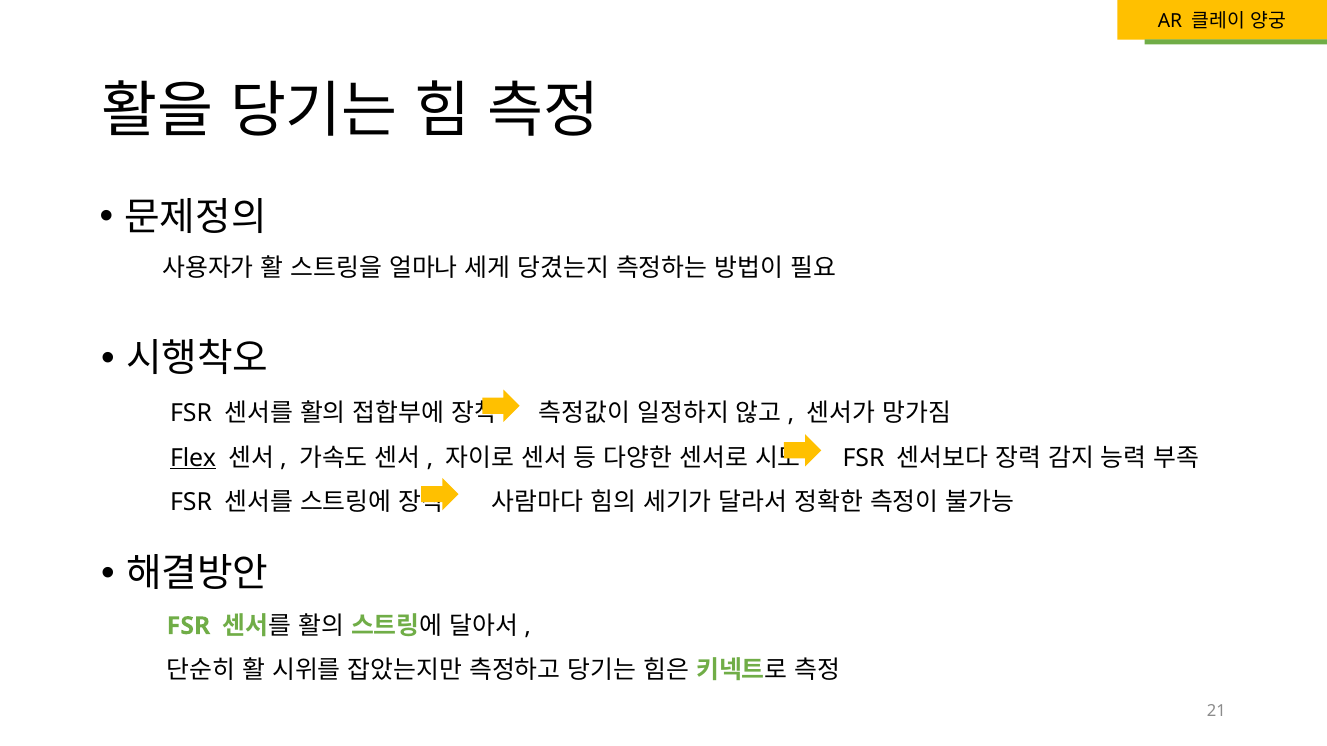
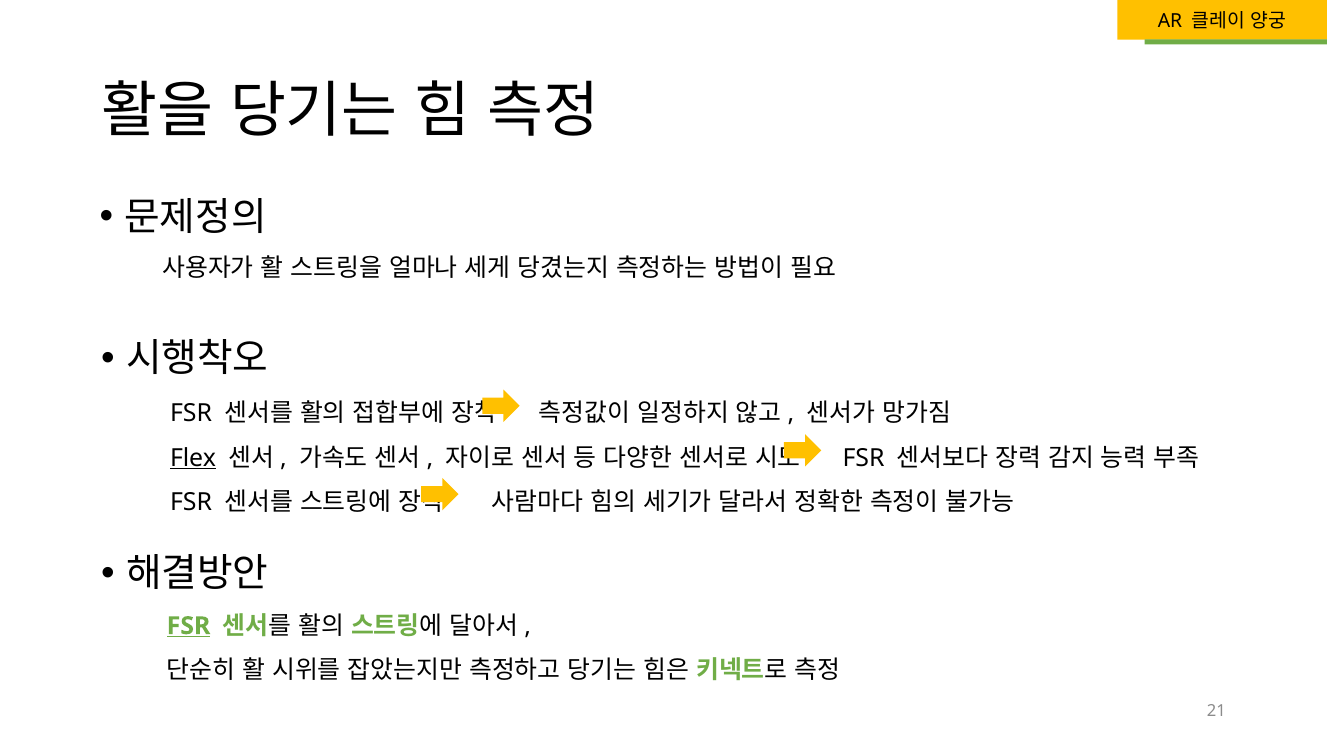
FSR underline: none -> present (189, 626)
